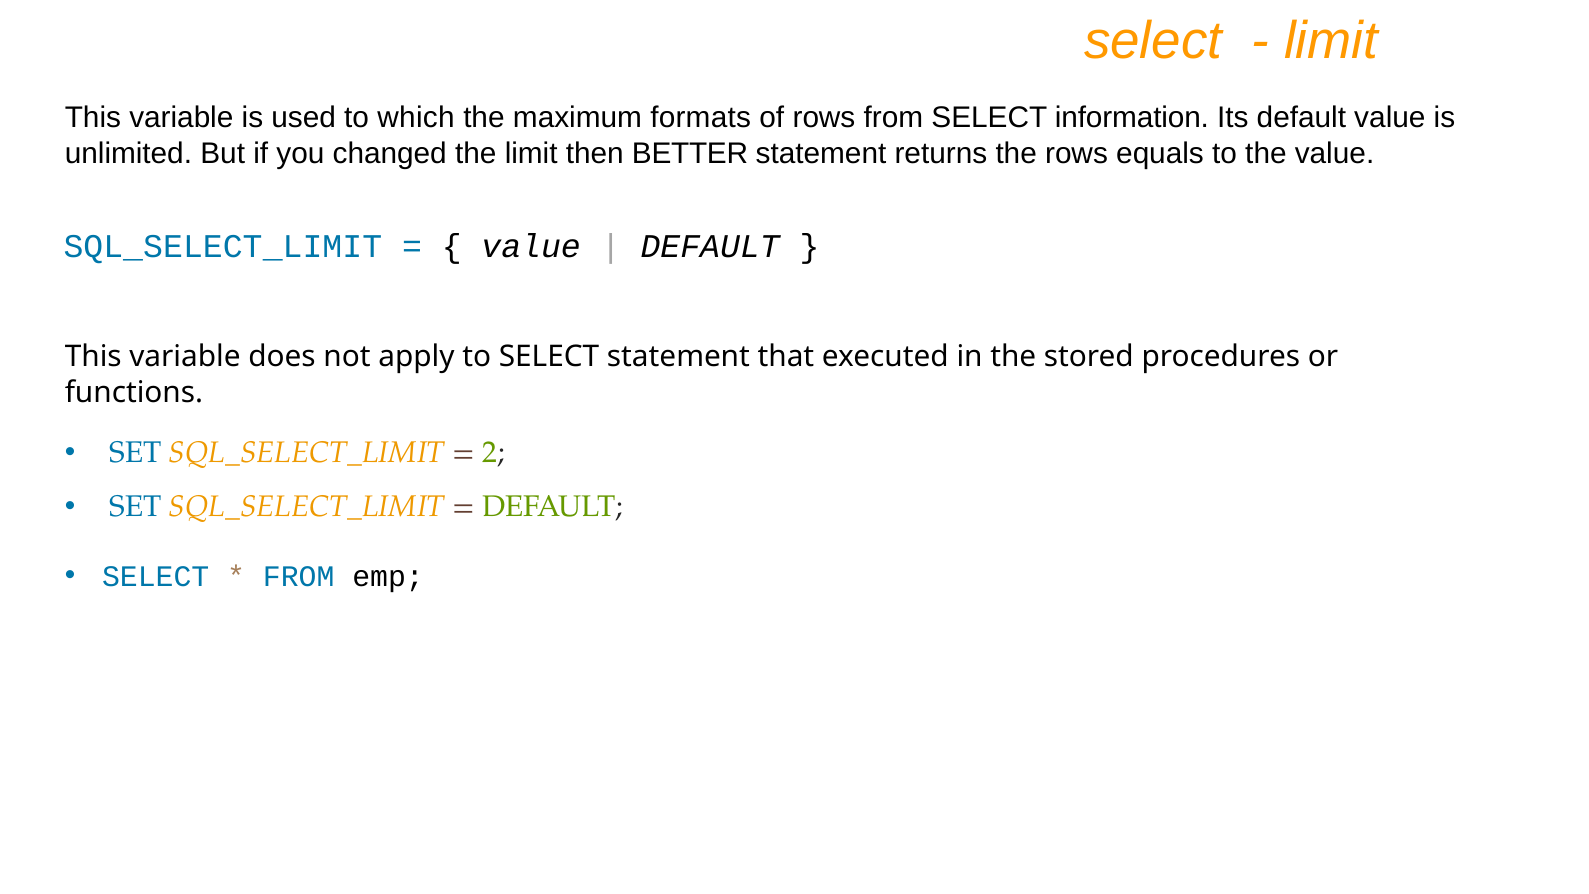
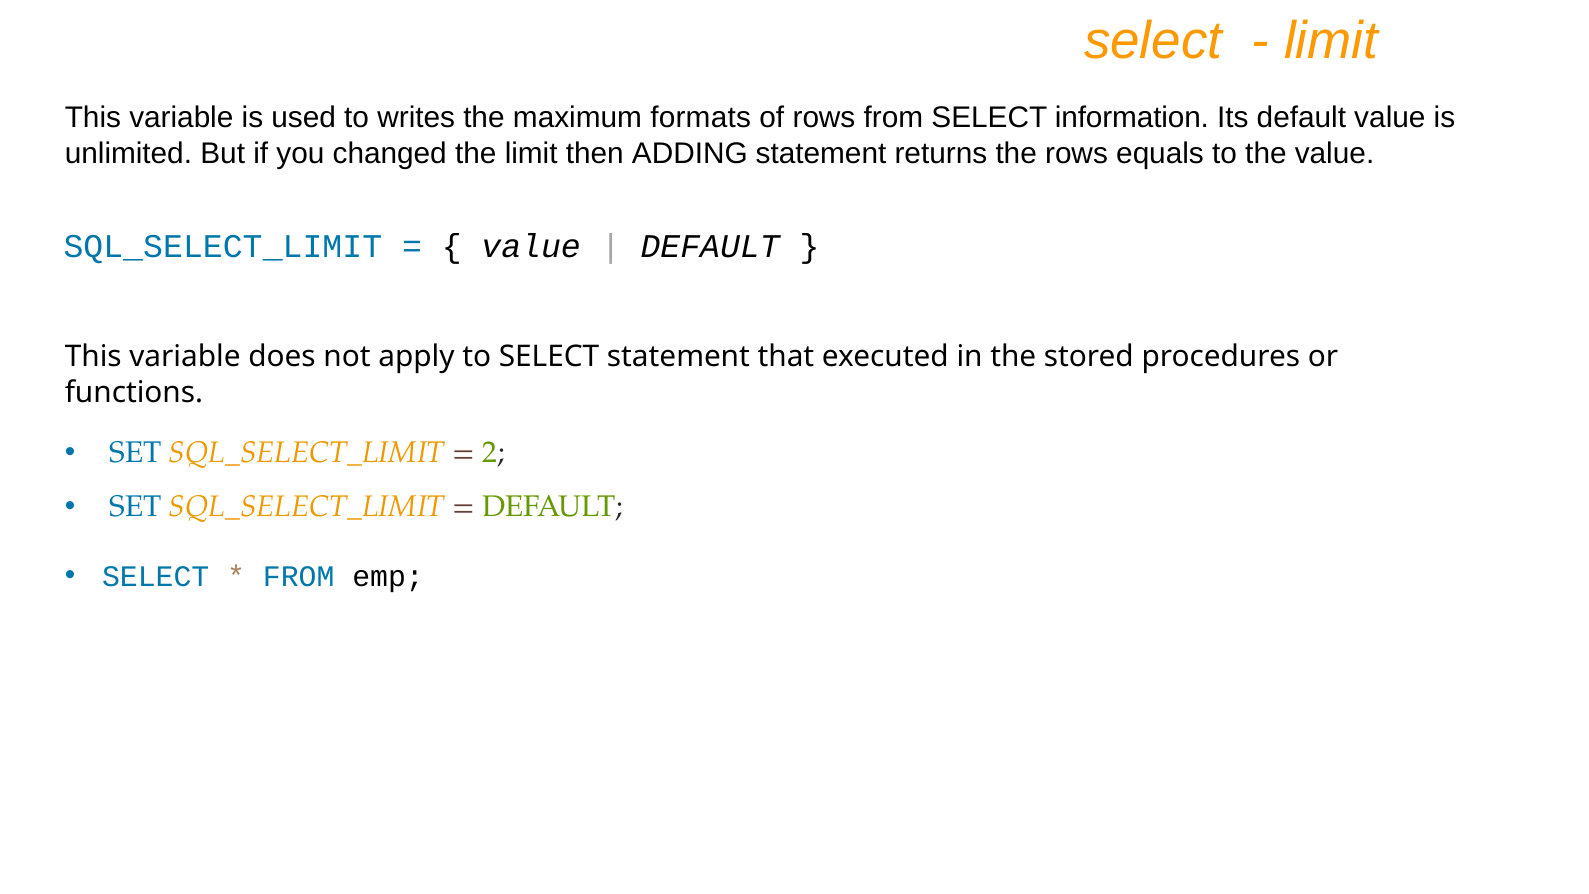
which: which -> writes (416, 117)
BETTER: BETTER -> ADDING (690, 153)
